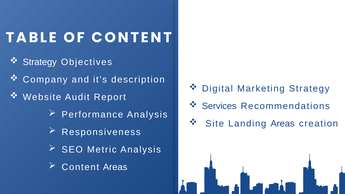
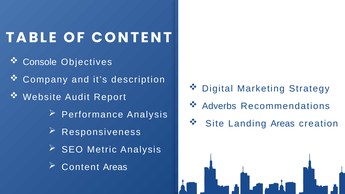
Strategy: Strategy -> Console (40, 62)
Services: Services -> Adverbs (219, 106)
